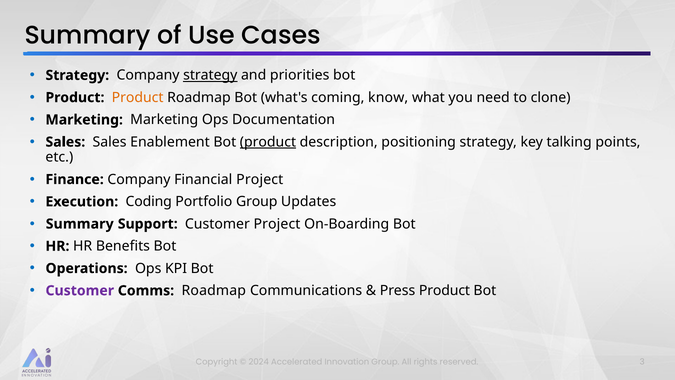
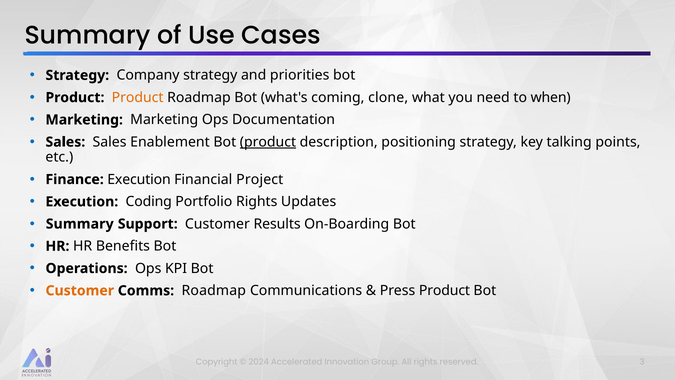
strategy underline: present -> none (210, 75)
know: know -> clone (388, 97)
clone: clone -> when (551, 97)
Finance Company: Company -> Execution (139, 179)
Portfolio Group: Group -> Rights (257, 202)
Customer Project: Project -> Results (277, 224)
Customer colour: purple -> orange (80, 290)
